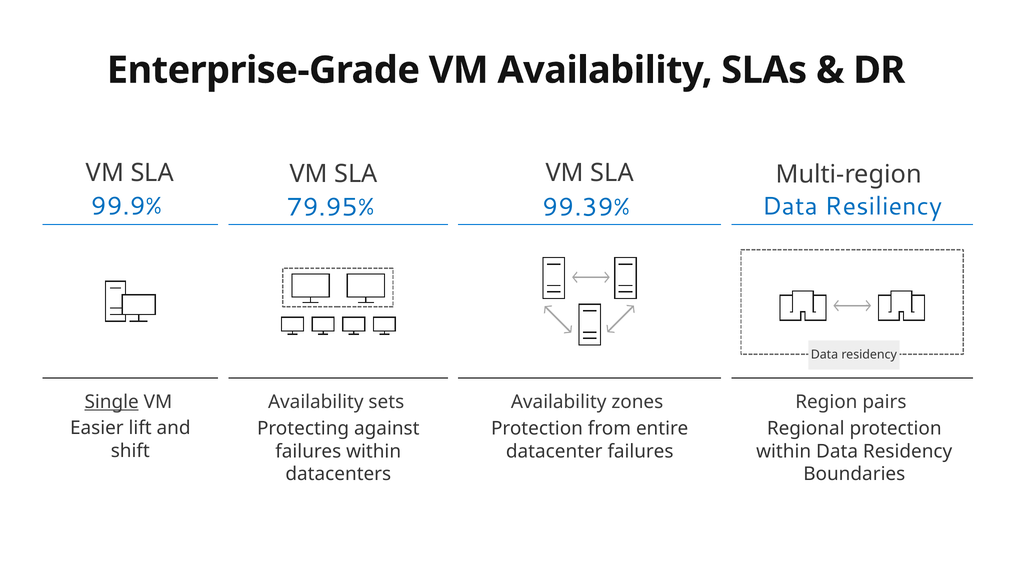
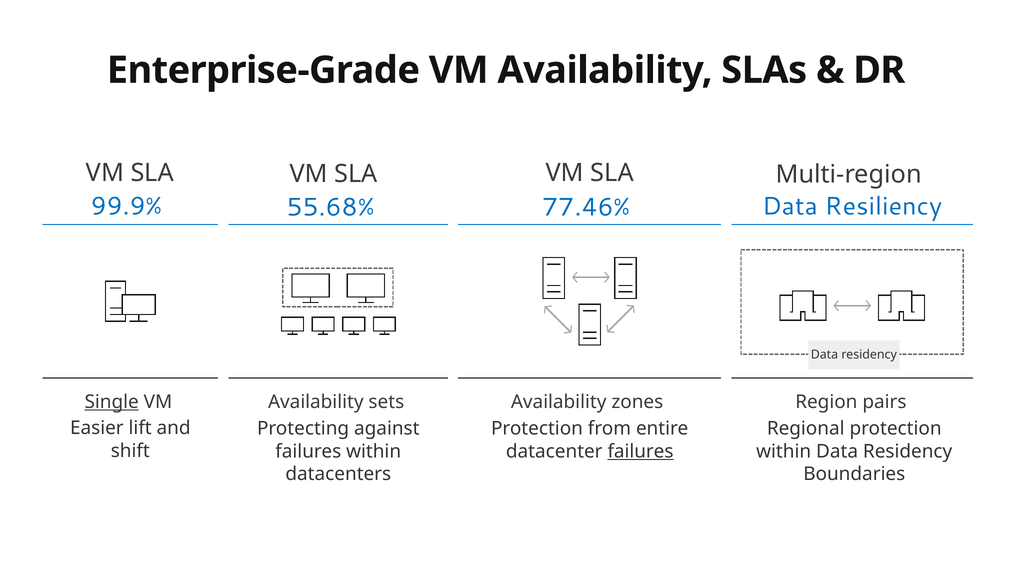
79.95%: 79.95% -> 55.68% (331, 208)
99.39%: 99.39% -> 77.46% (586, 208)
failures underline: none -> present (641, 452)
